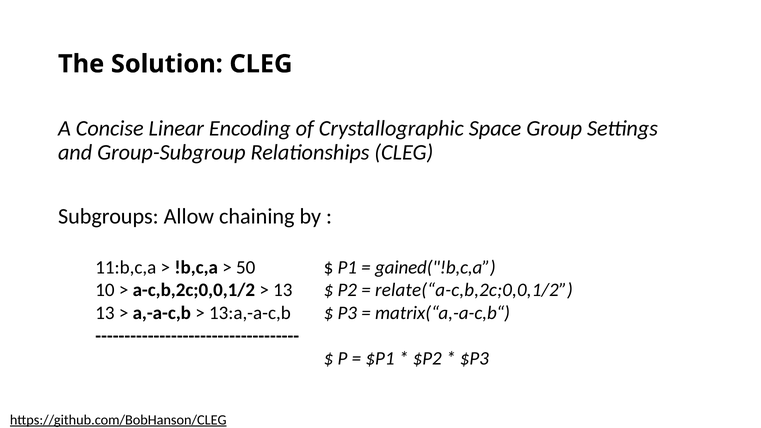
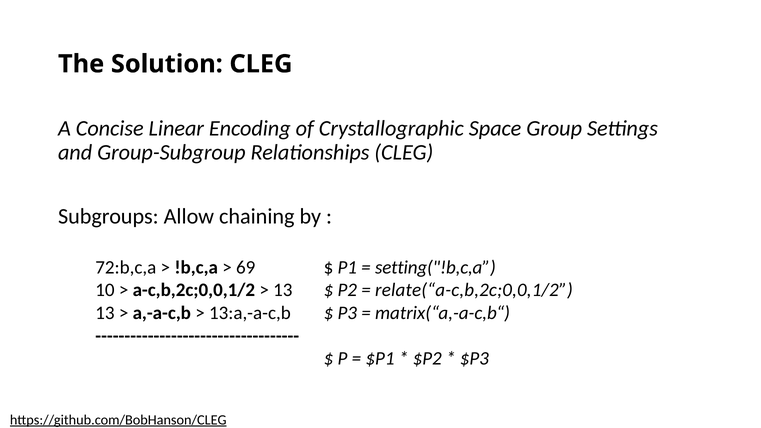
11:b,c,a: 11:b,c,a -> 72:b,c,a (126, 267)
50: 50 -> 69 (246, 267)
gained("!b,c,a: gained("!b,c,a -> setting("!b,c,a (435, 267)
